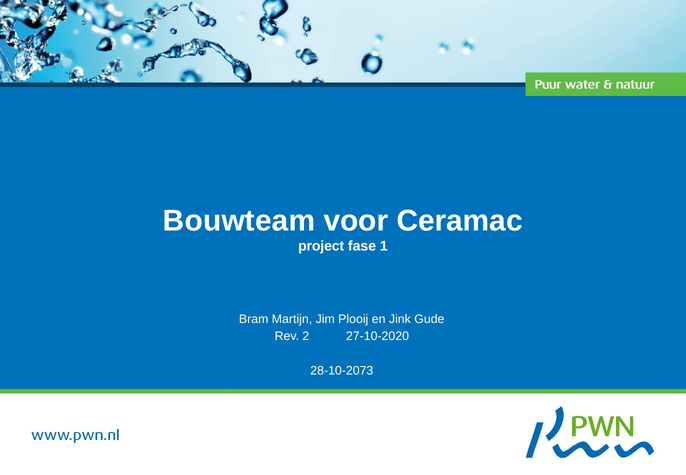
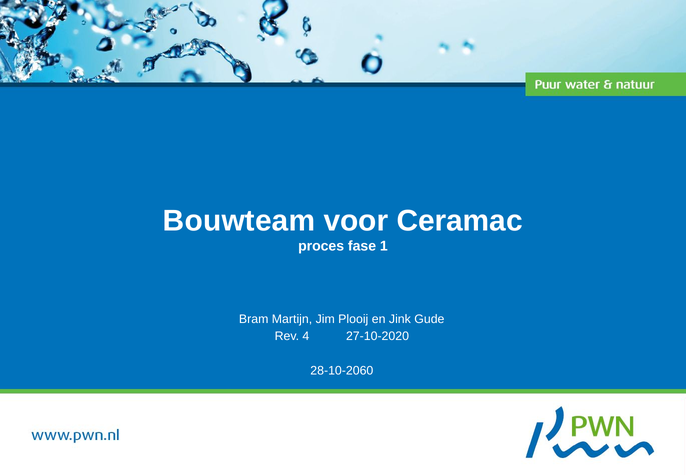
project: project -> proces (321, 246)
2: 2 -> 4 (306, 336)
28-10-2073: 28-10-2073 -> 28-10-2060 (342, 371)
